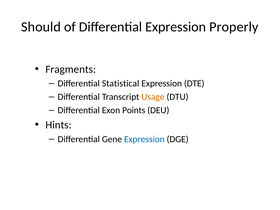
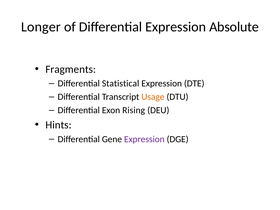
Should: Should -> Longer (41, 27)
Properly: Properly -> Absolute (234, 27)
Points: Points -> Rising (134, 110)
Expression colour: blue -> purple (144, 139)
